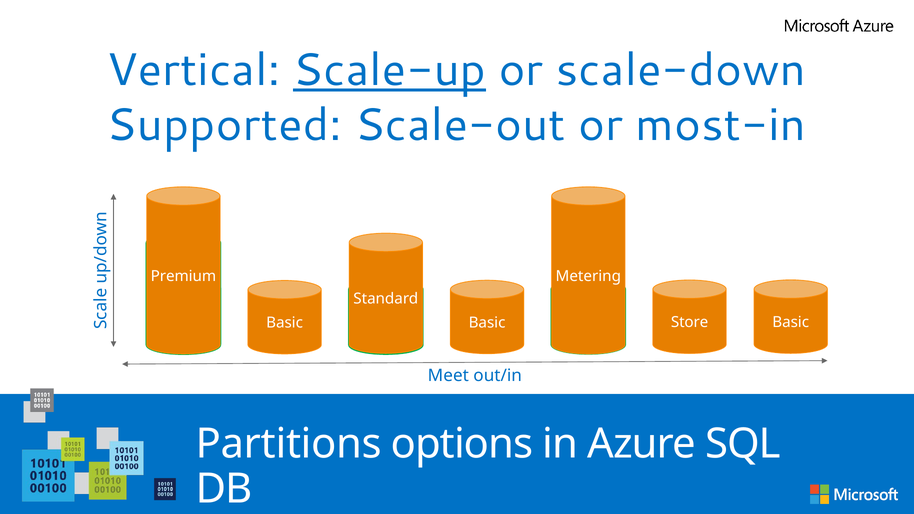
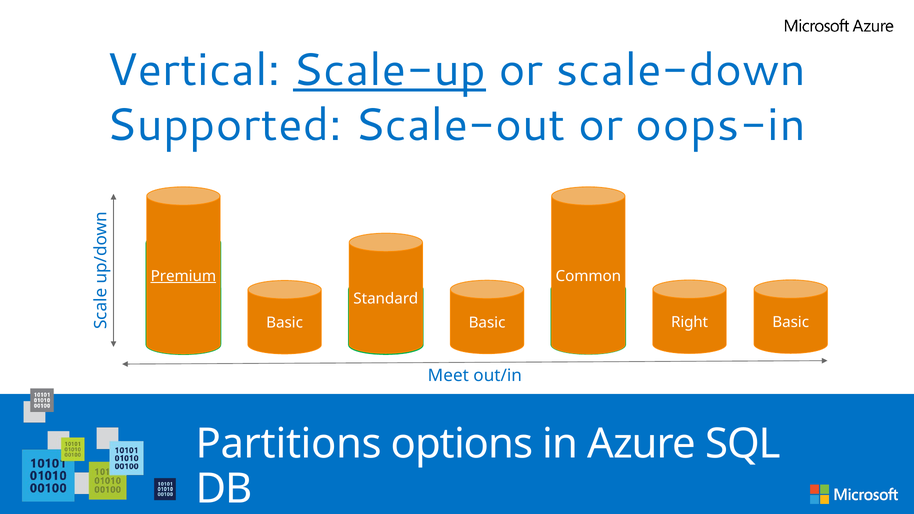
most-in: most-in -> oops-in (721, 125)
Premium underline: none -> present (183, 276)
Metering: Metering -> Common (588, 276)
Store: Store -> Right (690, 322)
